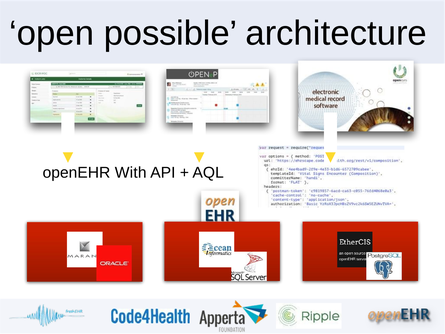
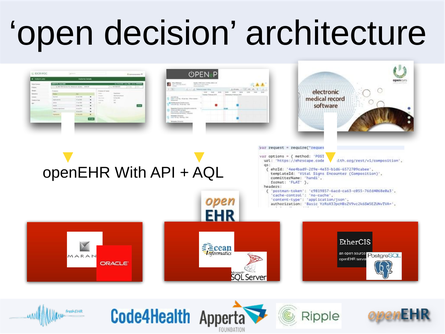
possible: possible -> decision (171, 33)
